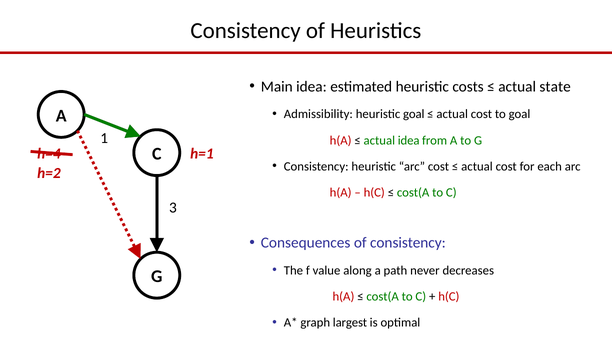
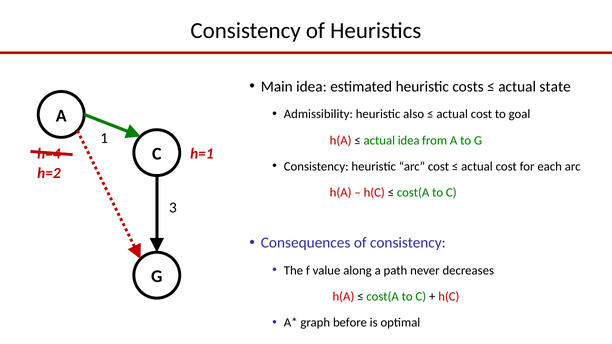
heuristic goal: goal -> also (414, 114)
largest: largest -> before (350, 323)
